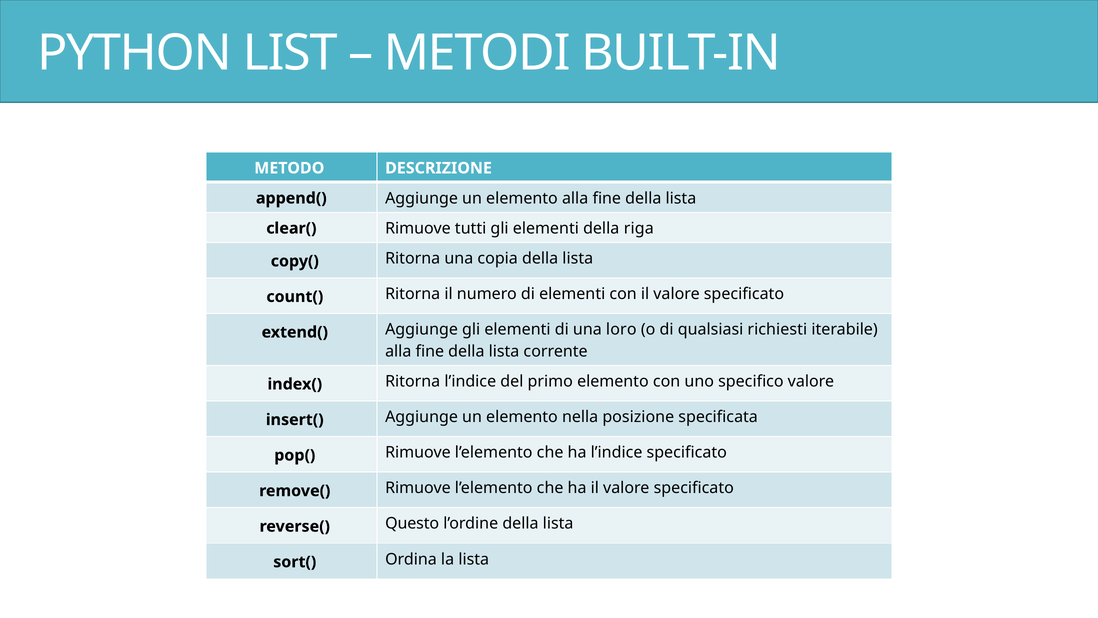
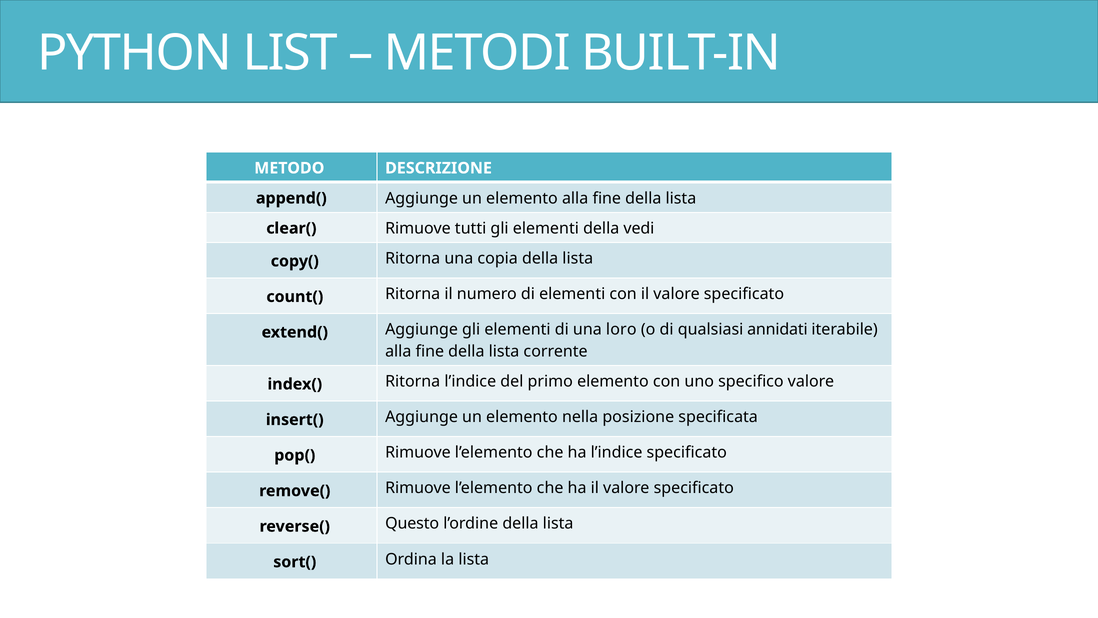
riga: riga -> vedi (639, 228)
richiesti: richiesti -> annidati (777, 329)
